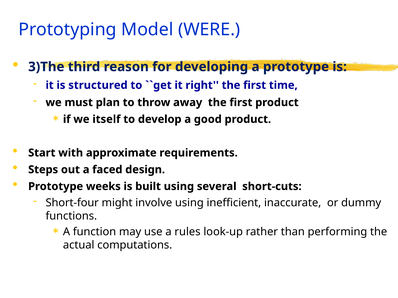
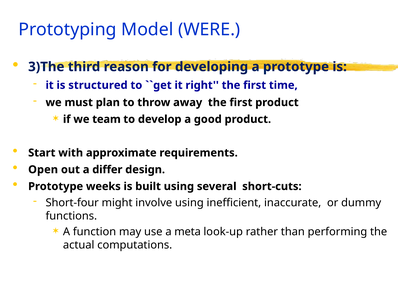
itself: itself -> team (106, 119)
Steps: Steps -> Open (43, 170)
faced: faced -> differ (107, 170)
rules: rules -> meta (188, 232)
